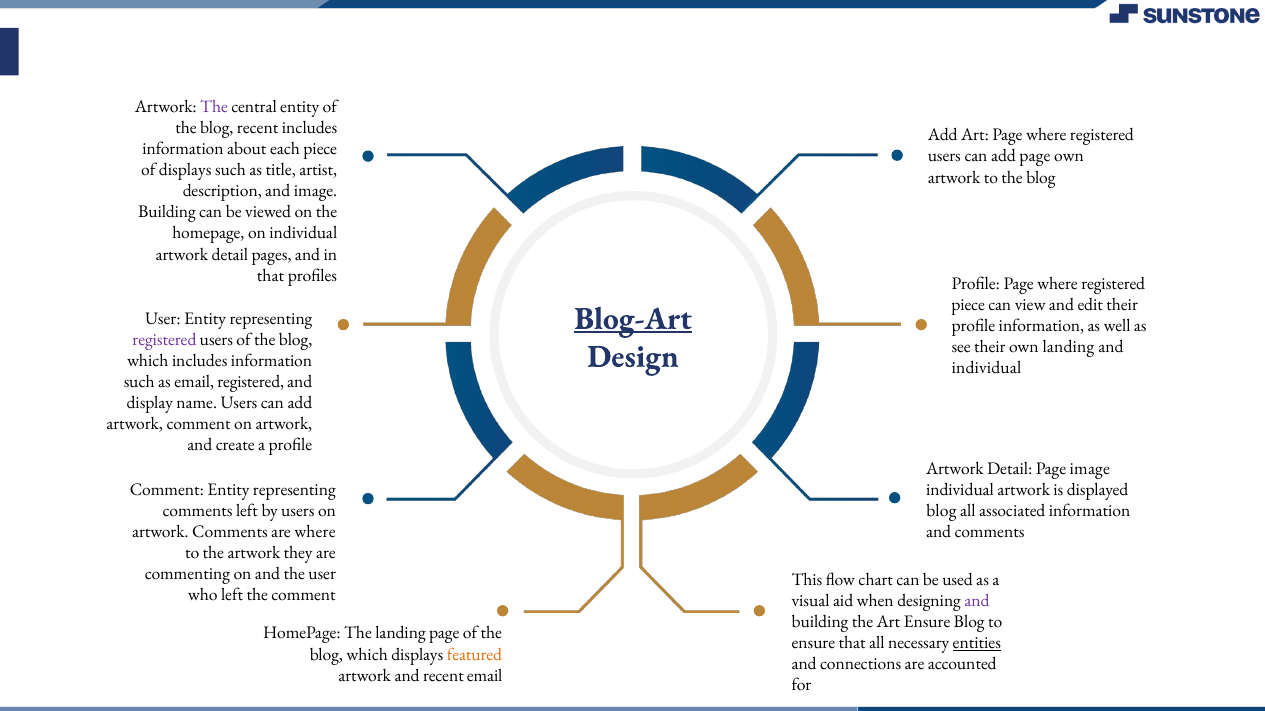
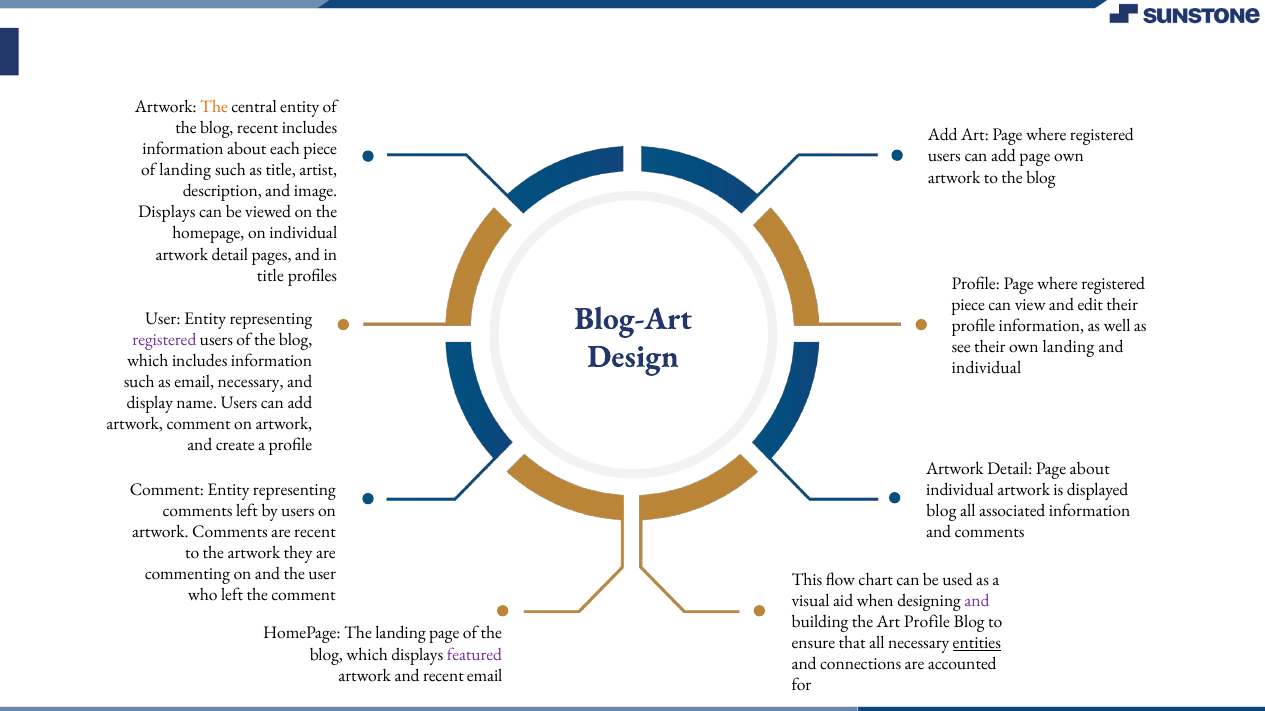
The colour: purple -> orange (214, 107)
of displays: displays -> landing (185, 170)
Building: Building -> Displays (167, 212)
that: that -> title (270, 276)
Blog-Art underline: present -> none (633, 319)
email registered: registered -> necessary (251, 382)
Page image: image -> about (1090, 469)
are where: where -> recent (315, 532)
Art Ensure: Ensure -> Profile (927, 622)
featured colour: orange -> purple (474, 655)
